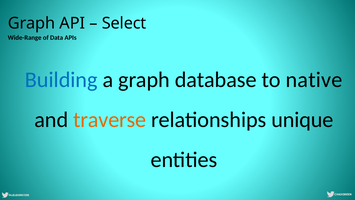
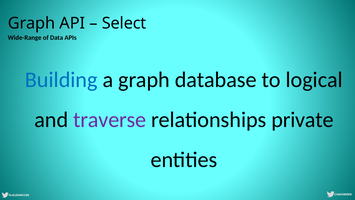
native: native -> logical (314, 80)
traverse colour: orange -> purple (110, 120)
unique: unique -> private (302, 120)
